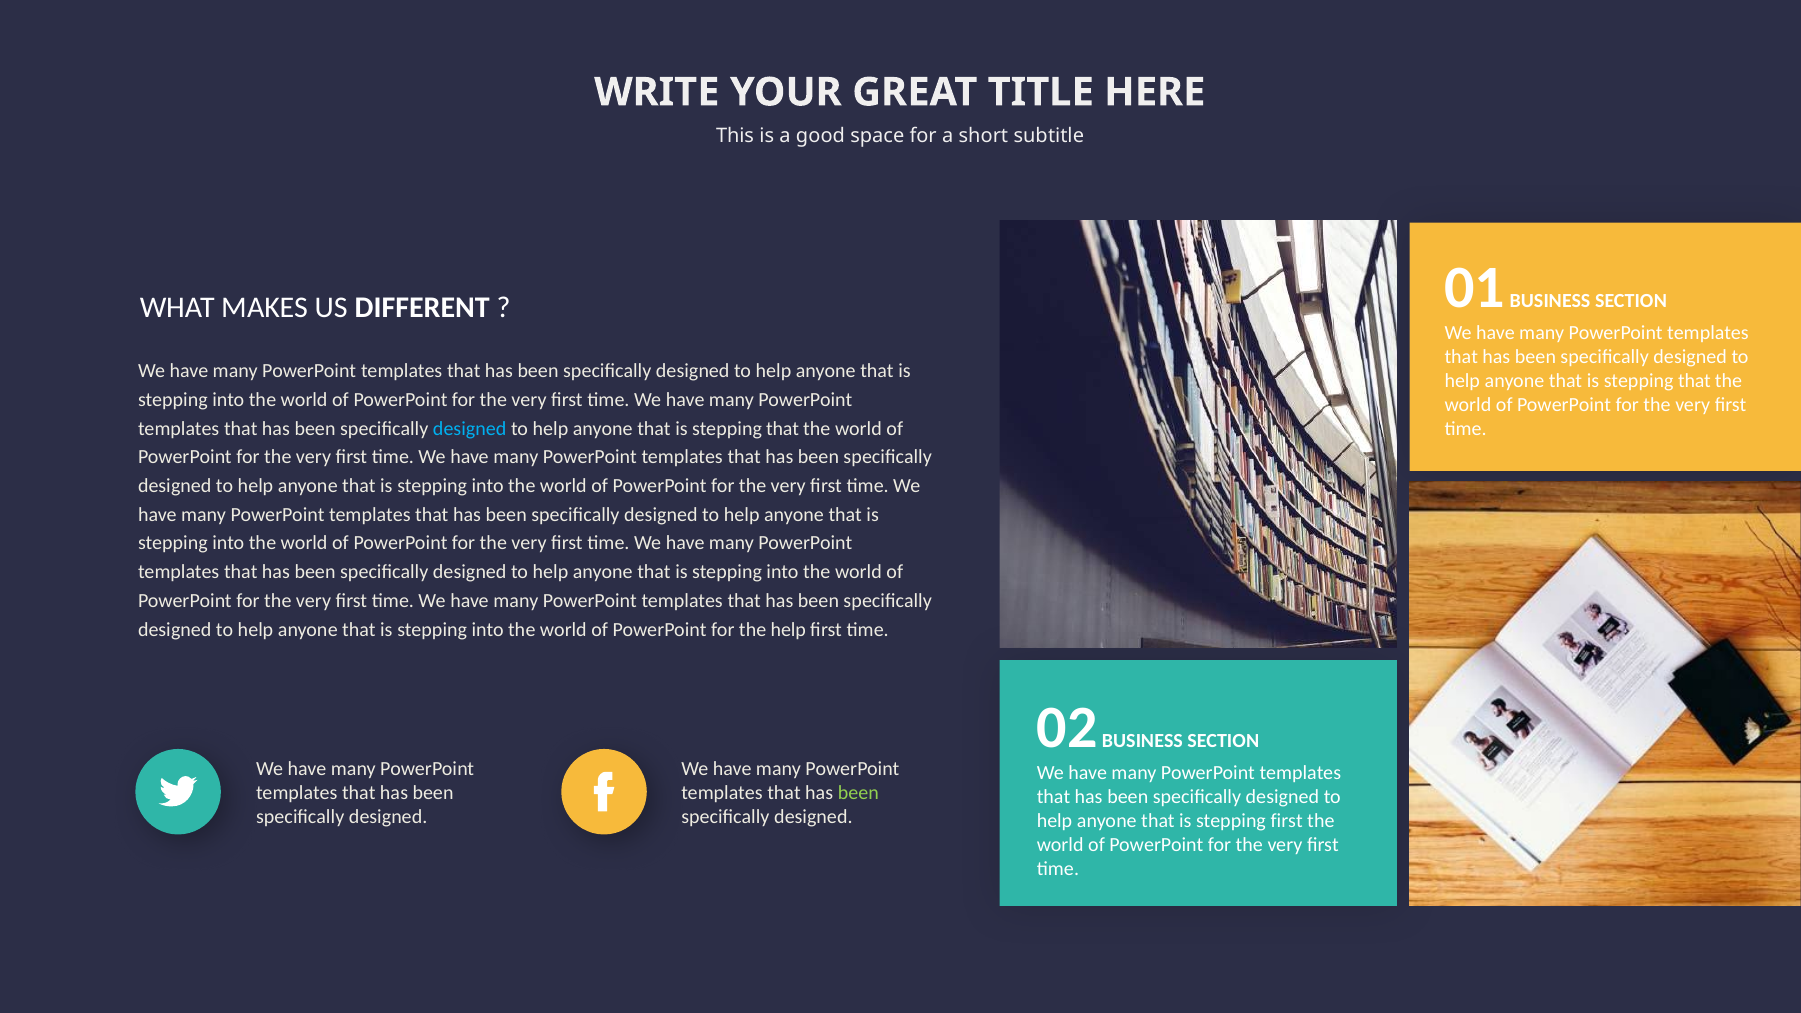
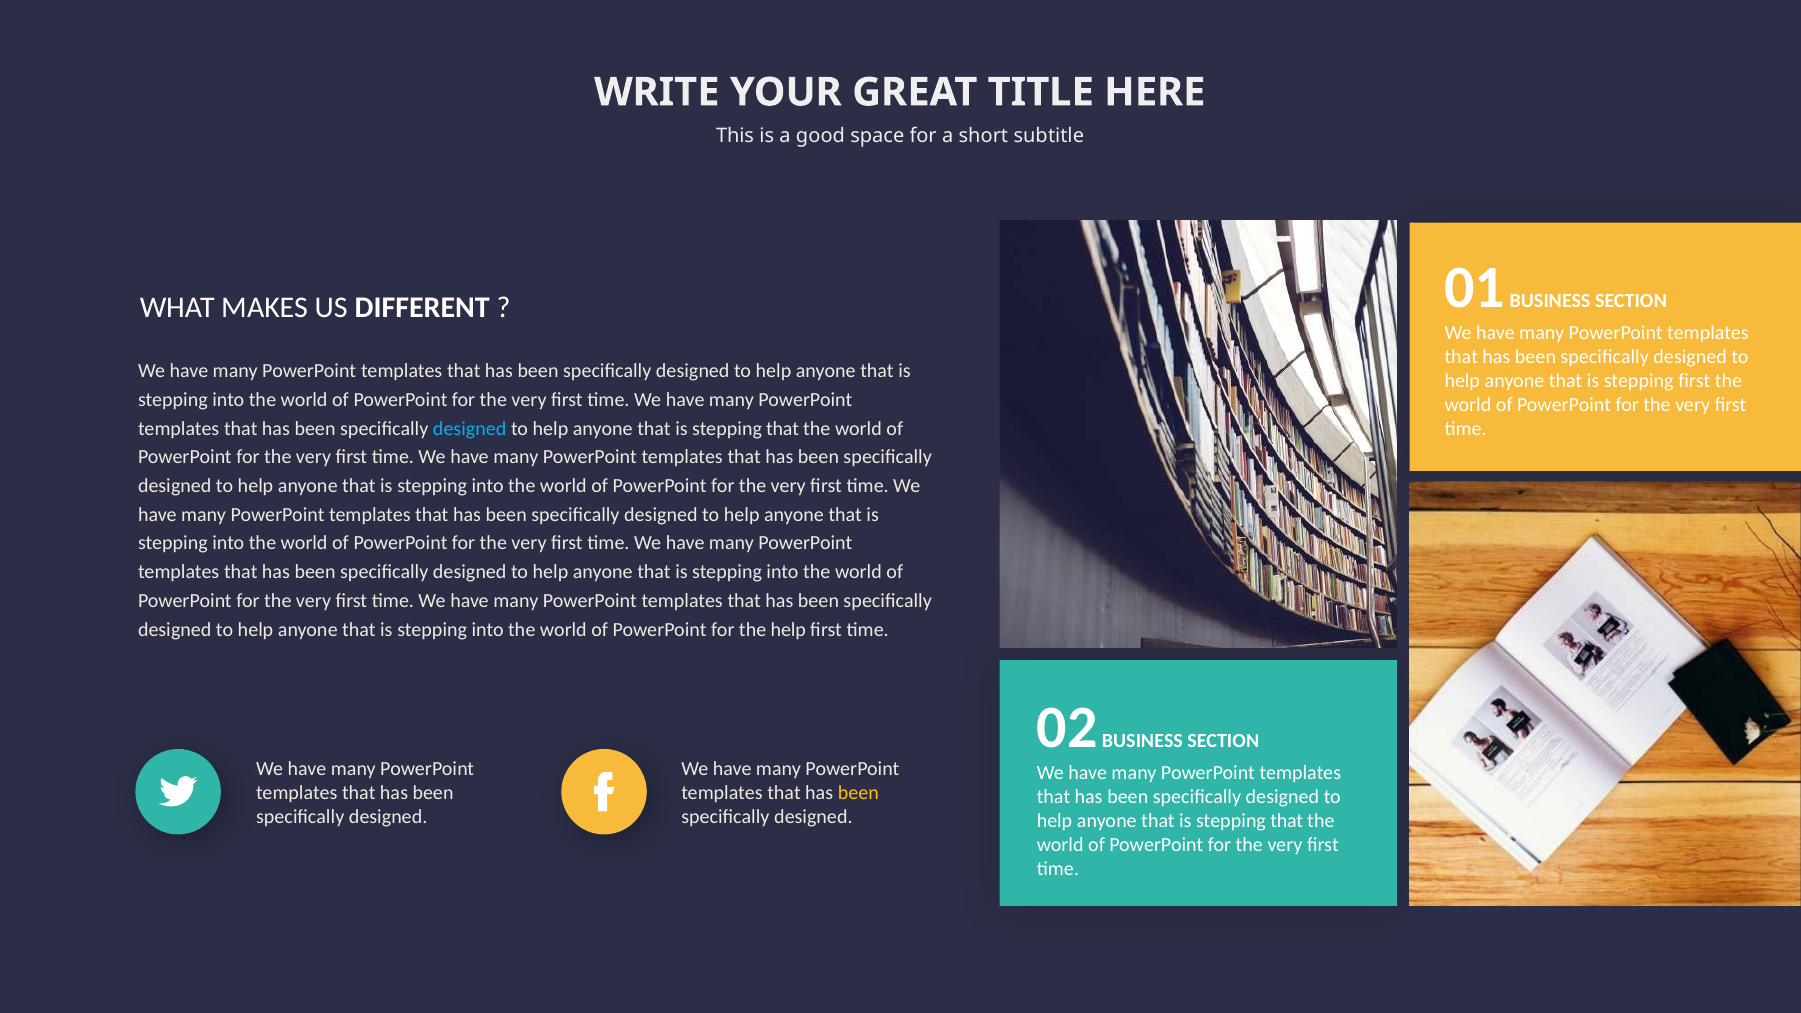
that: that -> first (1694, 381)
been colour: light green -> yellow (858, 793)
first: first -> that (1287, 821)
